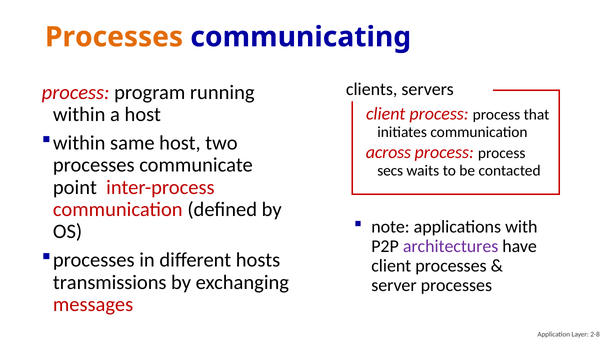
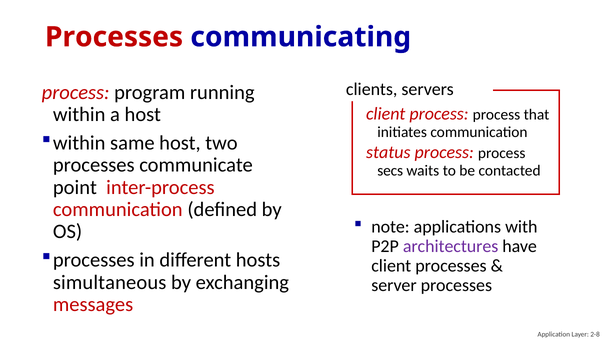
Processes colour: orange -> red (114, 37)
across: across -> status (388, 153)
transmissions: transmissions -> simultaneous (110, 283)
